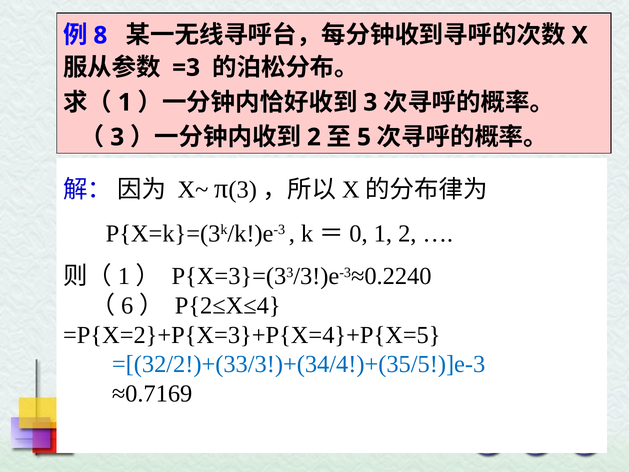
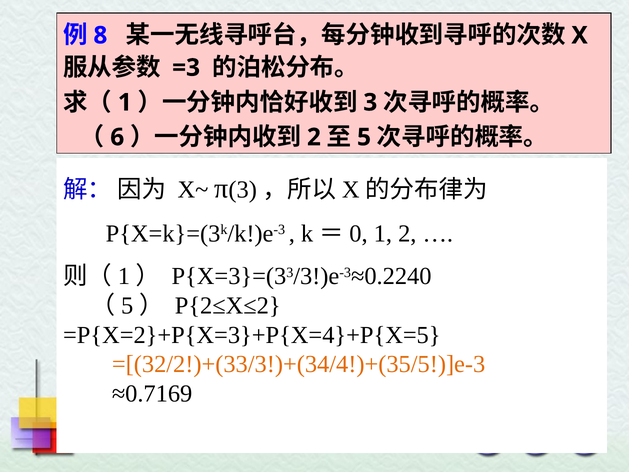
3: 3 -> 6 (117, 137)
6: 6 -> 5 (127, 305)
P{2≤X≤4: P{2≤X≤4 -> P{2≤X≤2 (228, 305)
=[(32/2!)+(33/3!)+(34/4!)+(35/5!)]e-3 colour: blue -> orange (299, 364)
